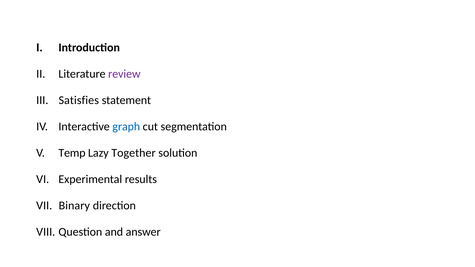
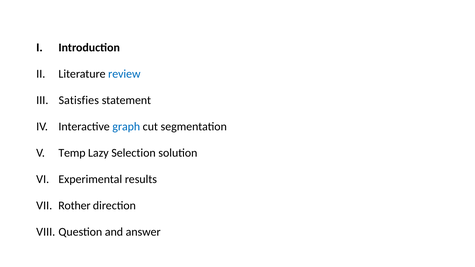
review colour: purple -> blue (124, 74)
Together: Together -> Selection (134, 153)
Binary: Binary -> Rother (74, 206)
